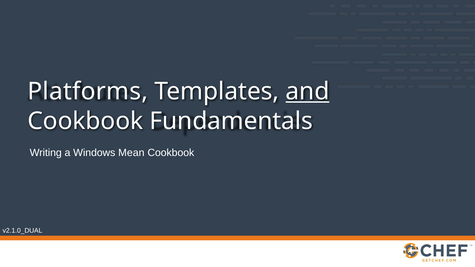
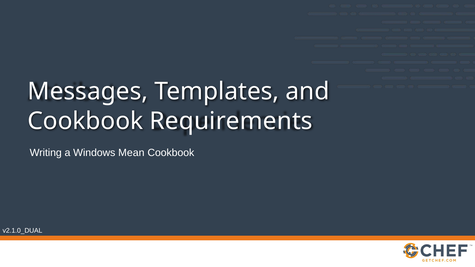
Platforms: Platforms -> Messages (88, 92)
and underline: present -> none (307, 92)
Fundamentals: Fundamentals -> Requirements (231, 121)
